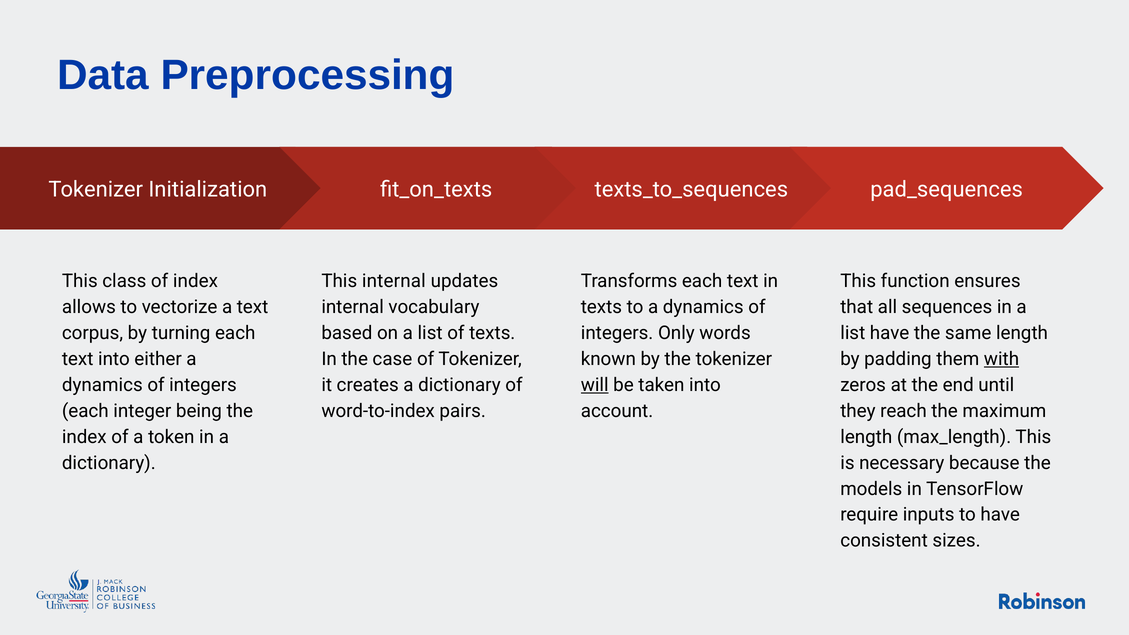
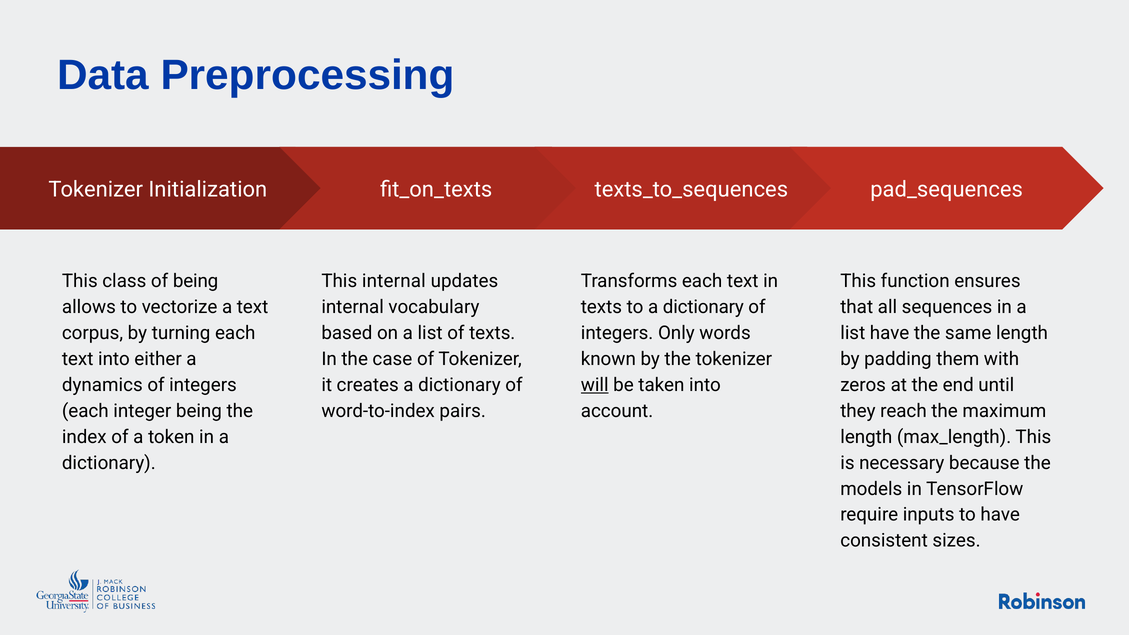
of index: index -> being (196, 281)
to a dynamics: dynamics -> dictionary (703, 307)
with underline: present -> none (1001, 359)
